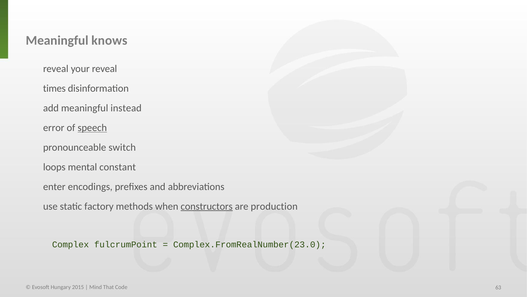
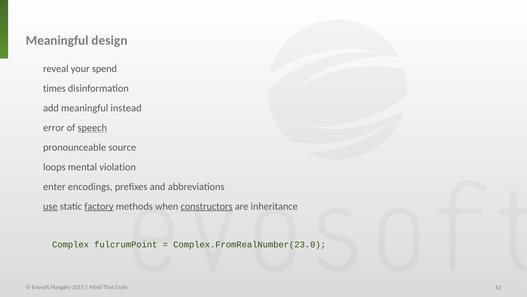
knows: knows -> design (109, 40)
your reveal: reveal -> spend (104, 69)
switch: switch -> source (122, 147)
constant: constant -> violation (118, 167)
use underline: none -> present (50, 206)
factory underline: none -> present (99, 206)
production: production -> inheritance (274, 206)
